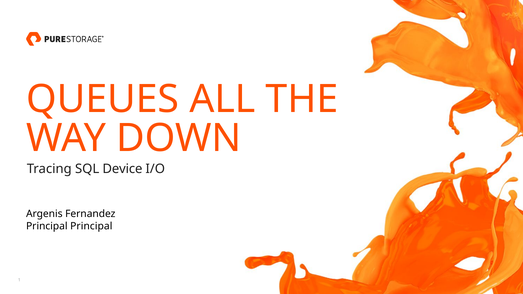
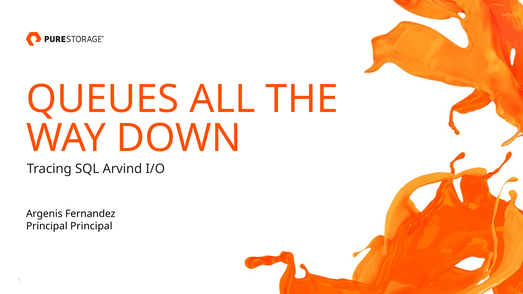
Device: Device -> Arvind (122, 169)
